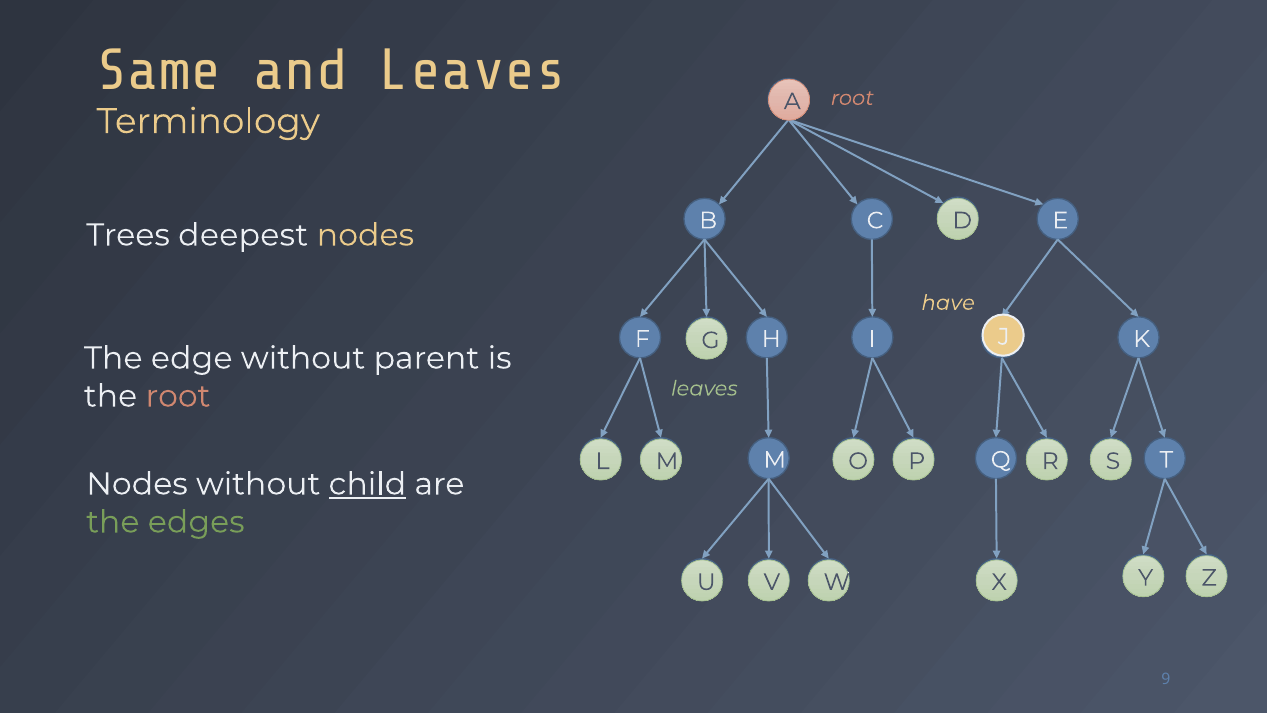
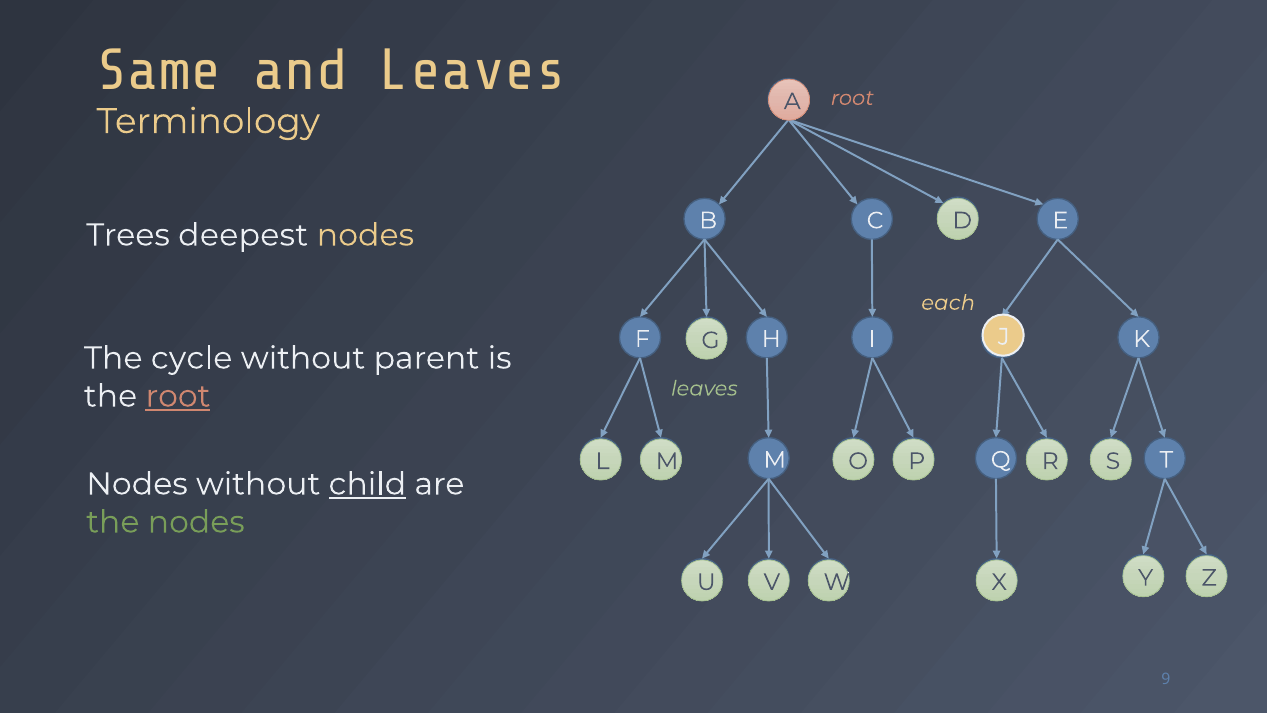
have: have -> each (948, 303)
edge: edge -> cycle (192, 358)
root underline: none -> present (178, 396)
the edges: edges -> nodes (196, 522)
